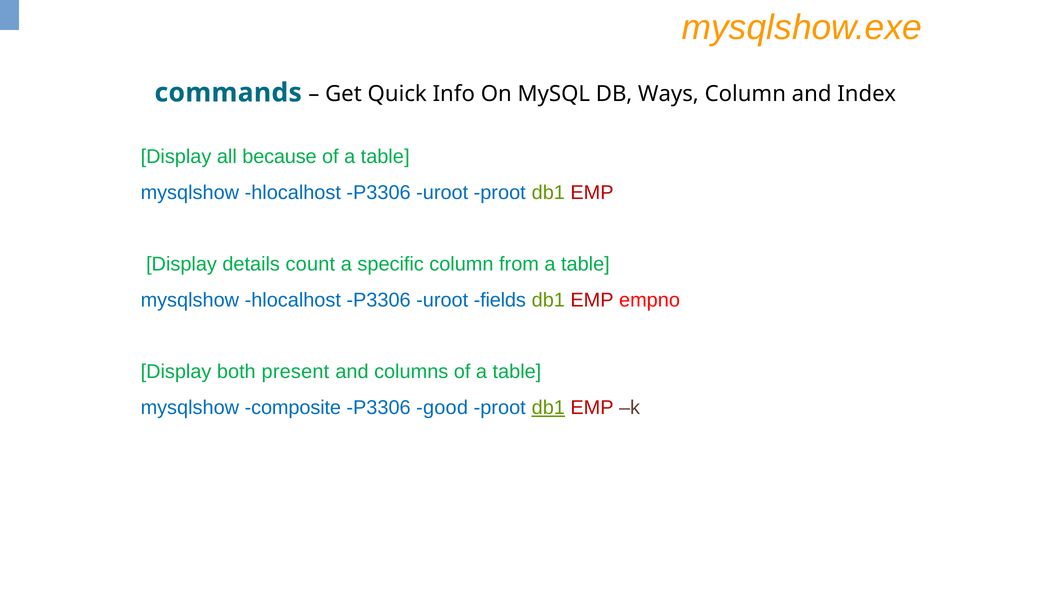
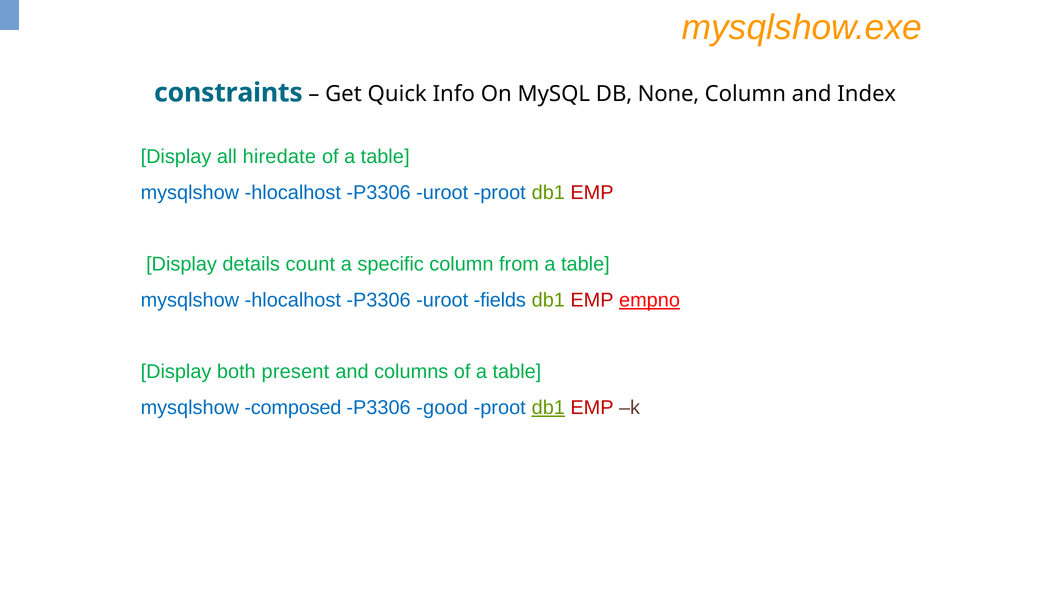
commands: commands -> constraints (228, 93)
Ways: Ways -> None (668, 94)
because: because -> hiredate (279, 157)
empno underline: none -> present (650, 300)
composite: composite -> composed (293, 408)
